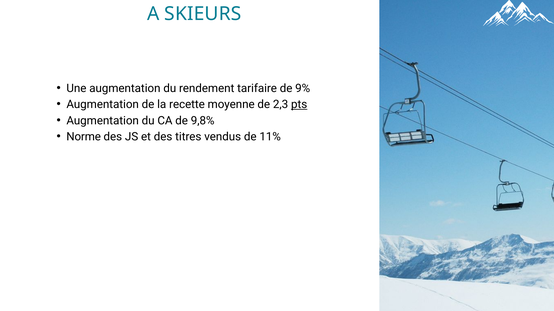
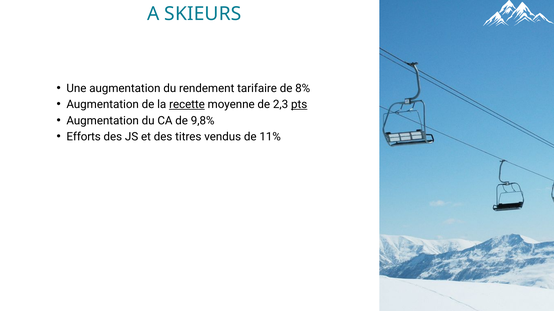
9%: 9% -> 8% (303, 88)
recette underline: none -> present (187, 105)
Norme: Norme -> Efforts (84, 137)
